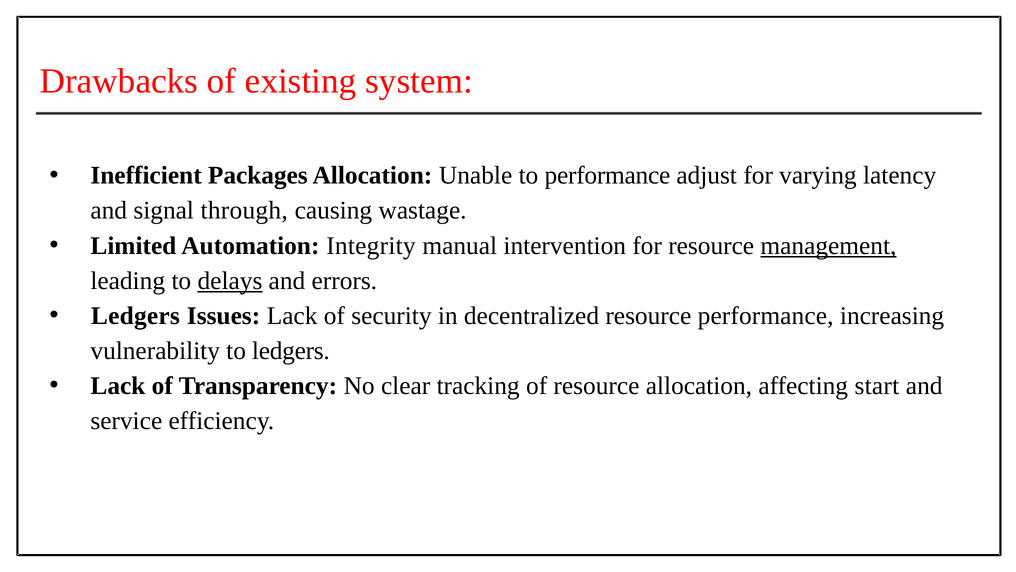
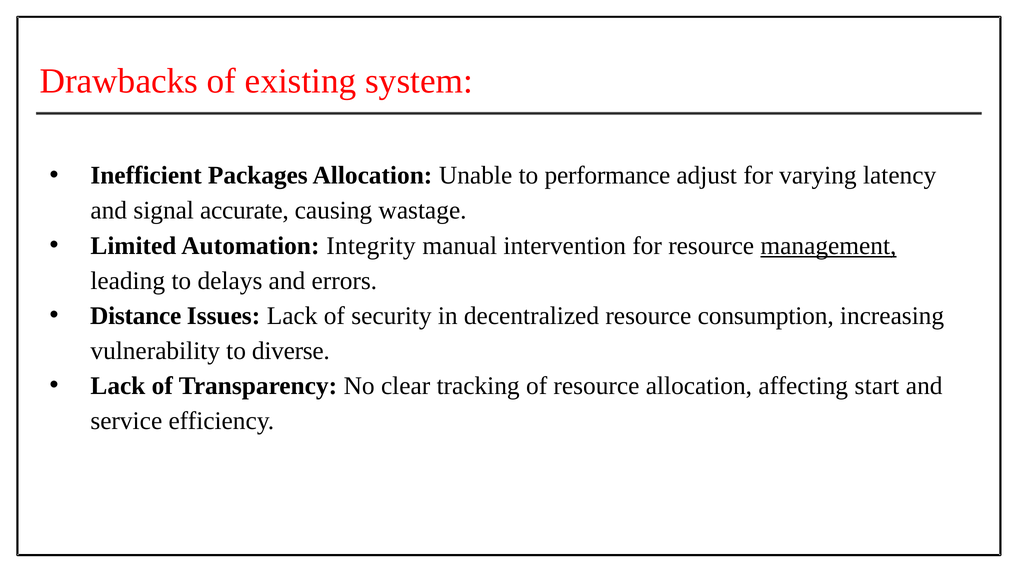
through: through -> accurate (244, 210)
delays underline: present -> none (230, 280)
Ledgers: Ledgers -> Distance (136, 316)
resource performance: performance -> consumption (766, 316)
to ledgers: ledgers -> diverse (291, 351)
